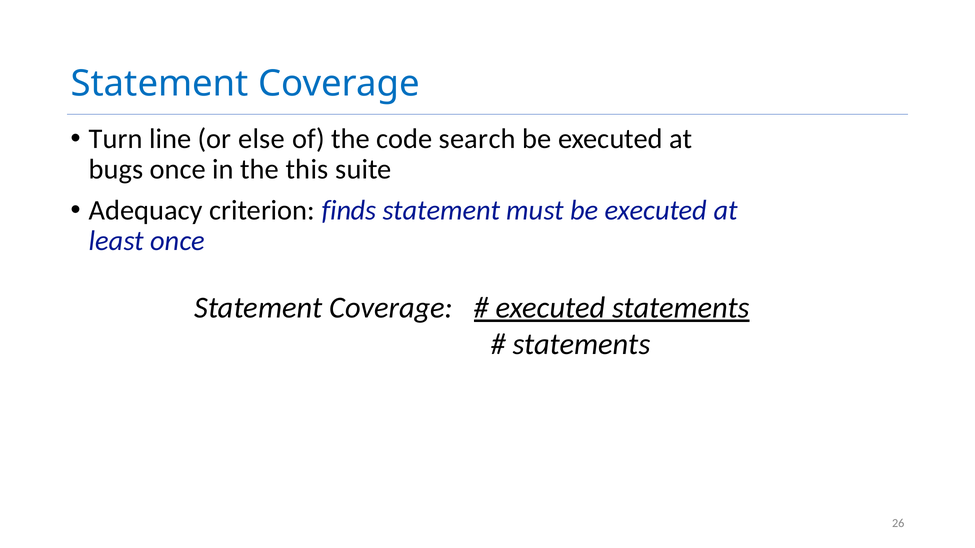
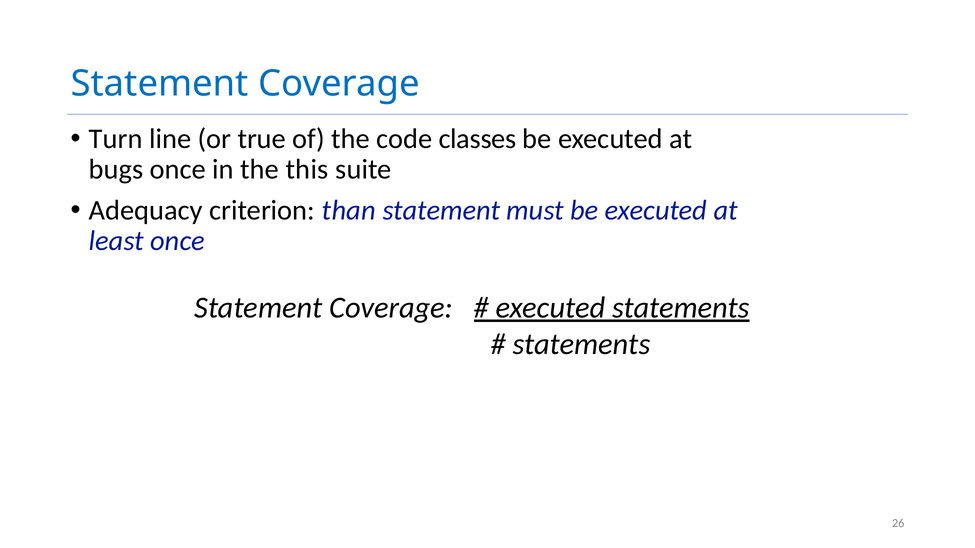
else: else -> true (262, 139)
search: search -> classes (477, 139)
finds: finds -> than (349, 210)
